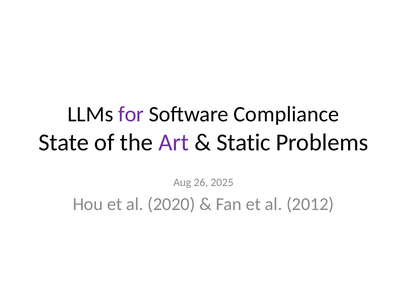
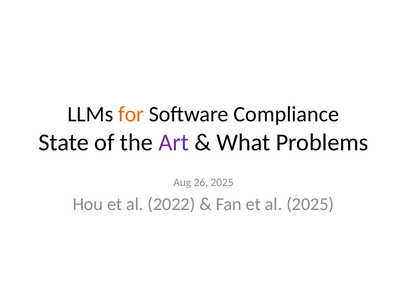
for colour: purple -> orange (131, 114)
Static: Static -> What (243, 142)
2020: 2020 -> 2022 (171, 204)
al 2012: 2012 -> 2025 (310, 204)
